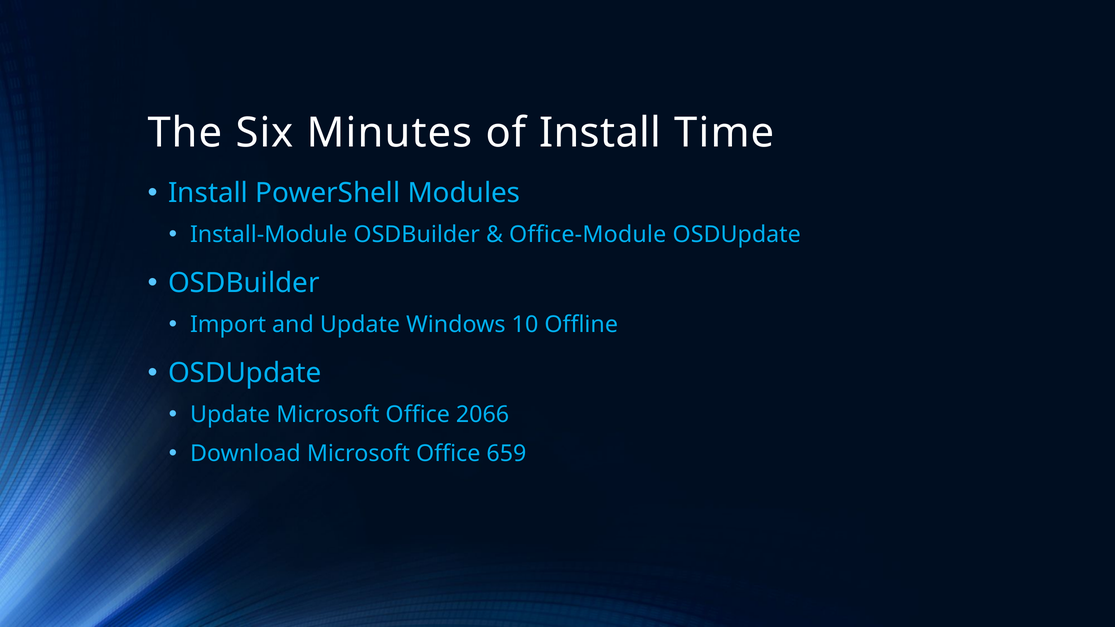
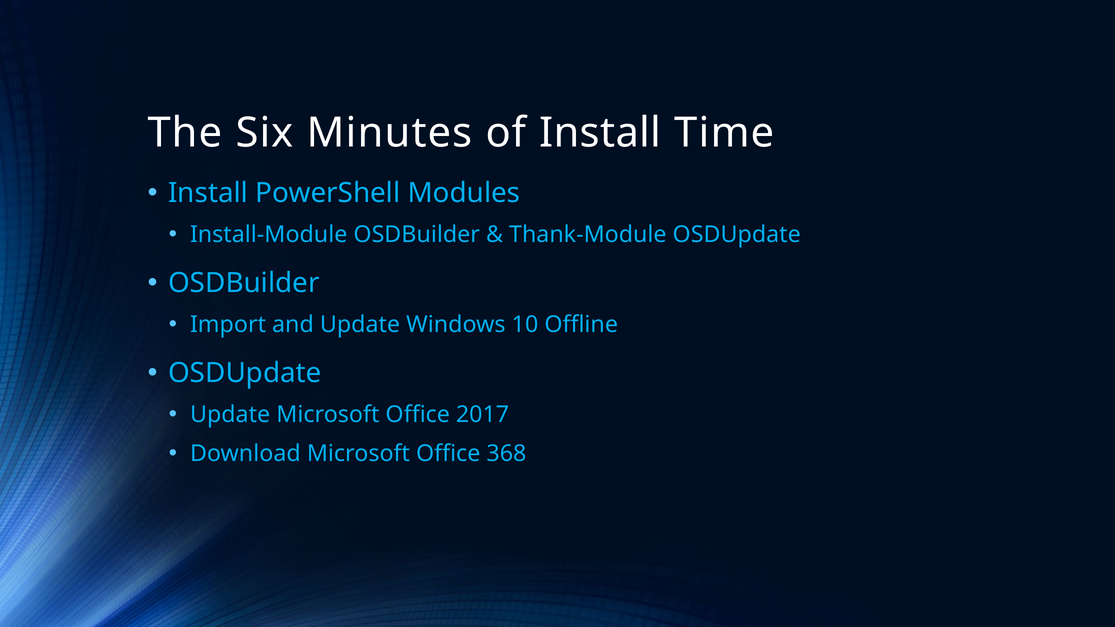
Office-Module: Office-Module -> Thank-Module (588, 235)
2066: 2066 -> 2017 (483, 415)
659: 659 -> 368 (506, 454)
